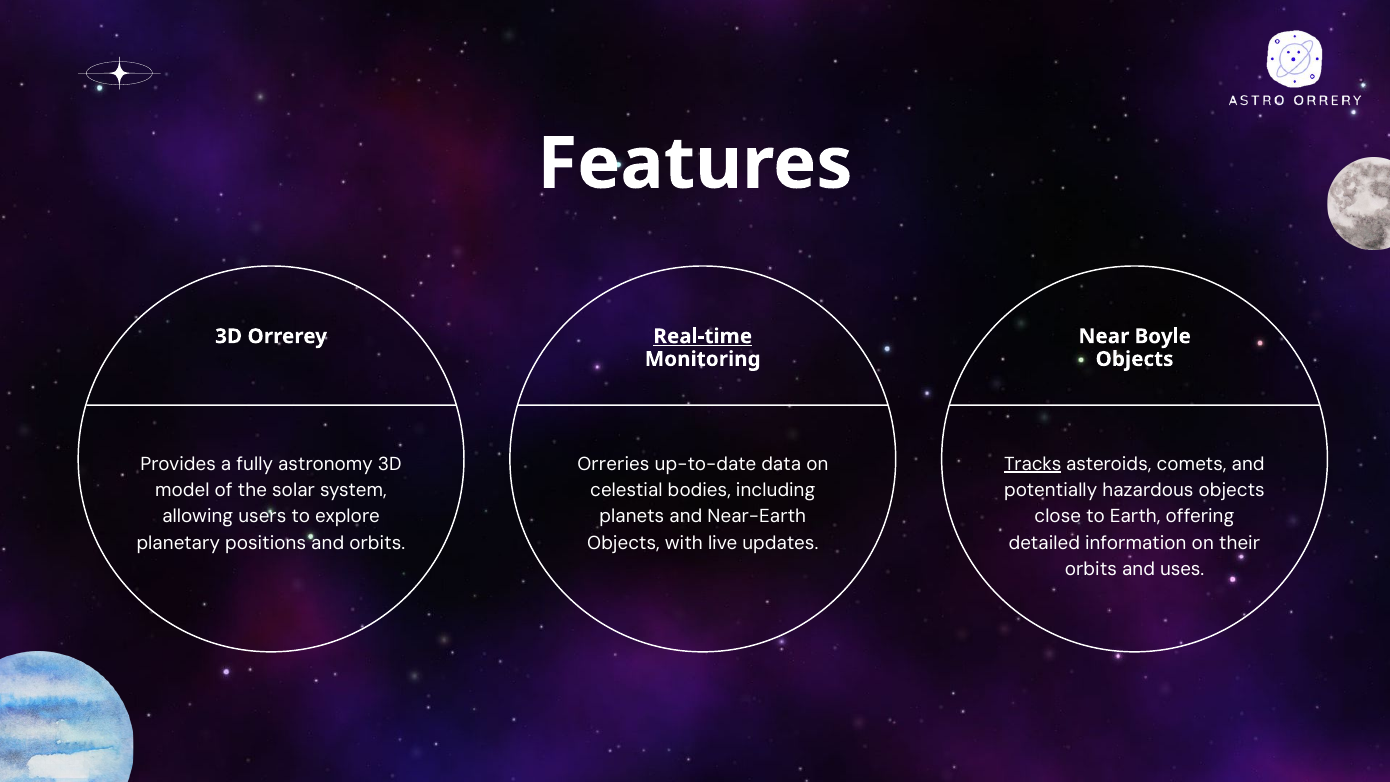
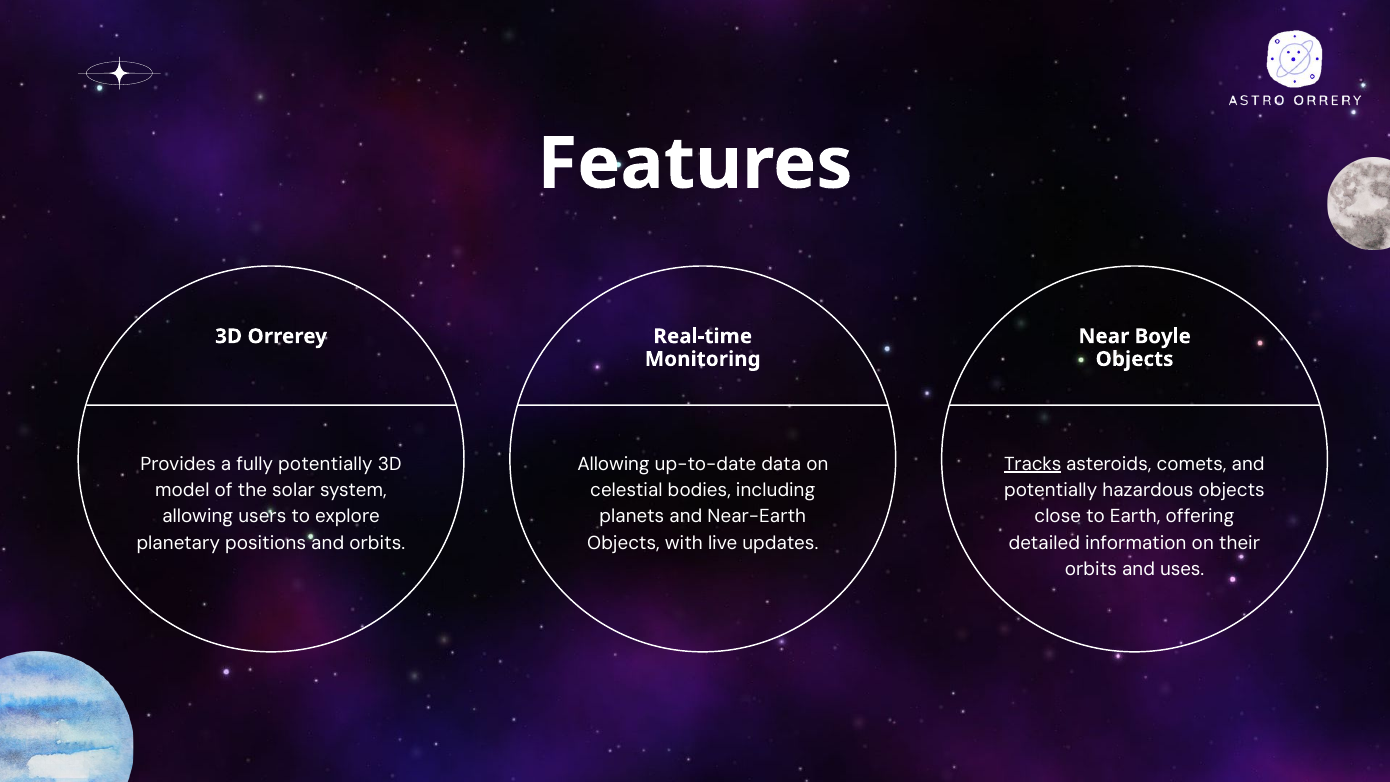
Real-time underline: present -> none (703, 336)
fully astronomy: astronomy -> potentially (325, 464)
Orreries: Orreries -> Allowing (614, 464)
